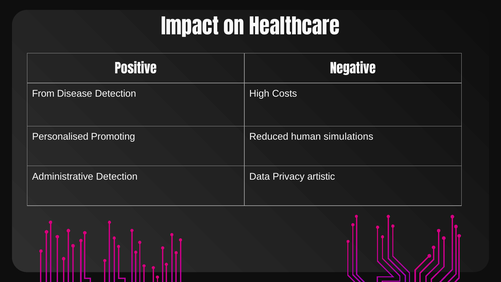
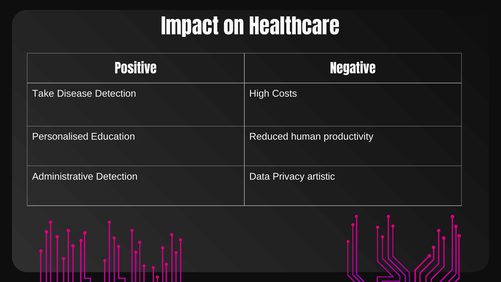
From: From -> Take (43, 94)
Promoting: Promoting -> Education (113, 137)
simulations: simulations -> productivity (349, 137)
